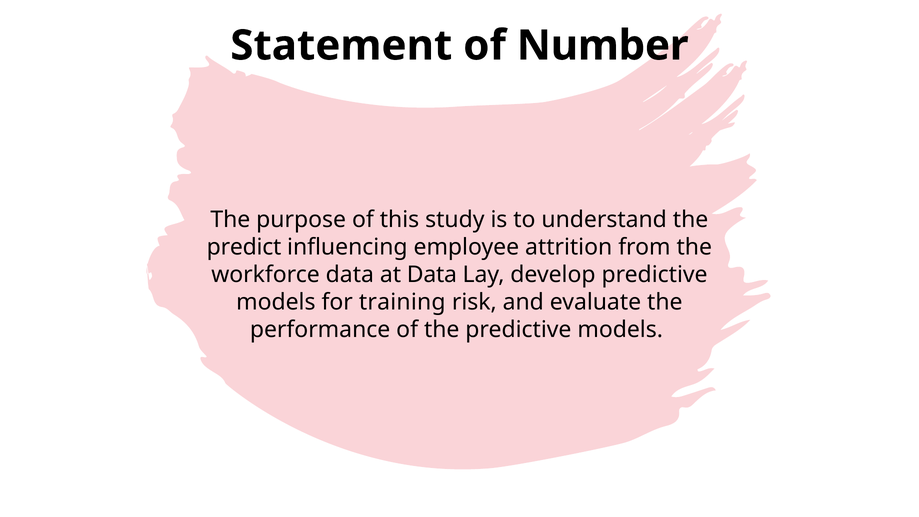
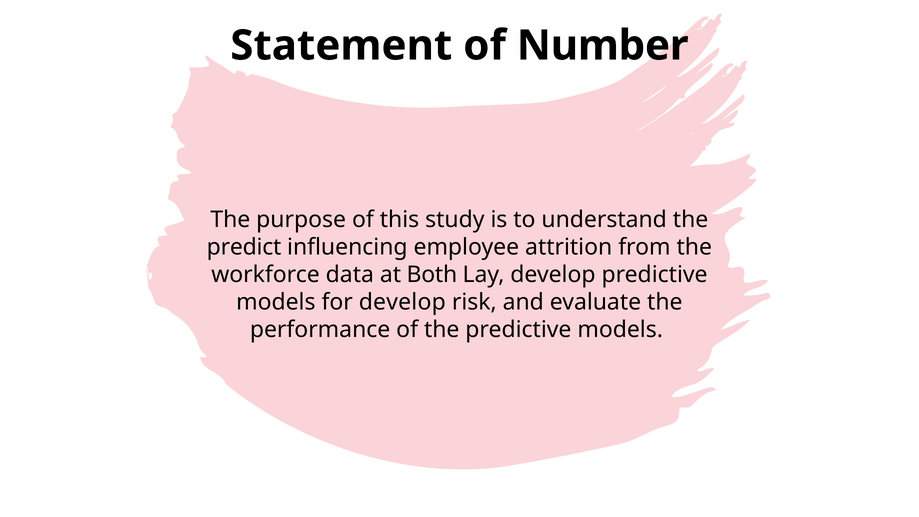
at Data: Data -> Both (432, 275)
for training: training -> develop (402, 302)
